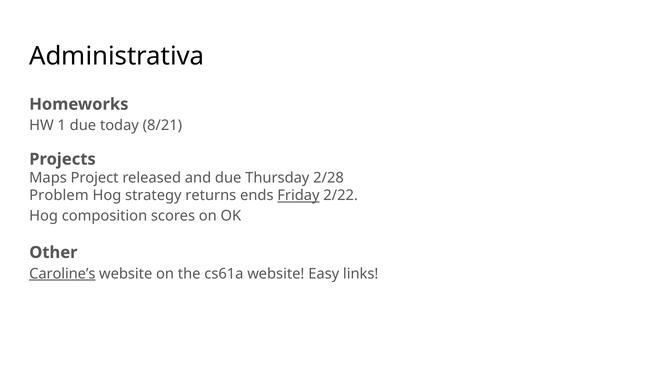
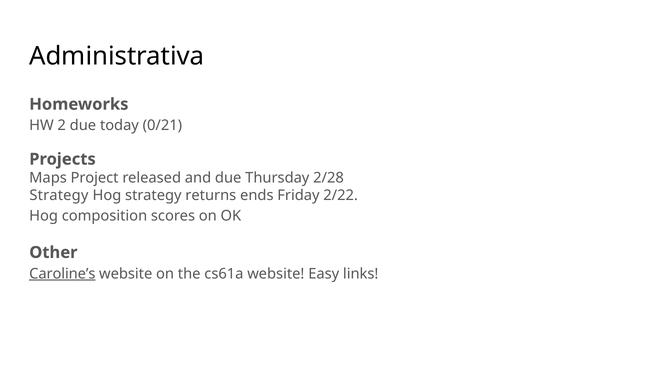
1: 1 -> 2 (62, 126)
8/21: 8/21 -> 0/21 (162, 126)
Problem: Problem -> Strategy (59, 196)
Friday underline: present -> none (298, 196)
